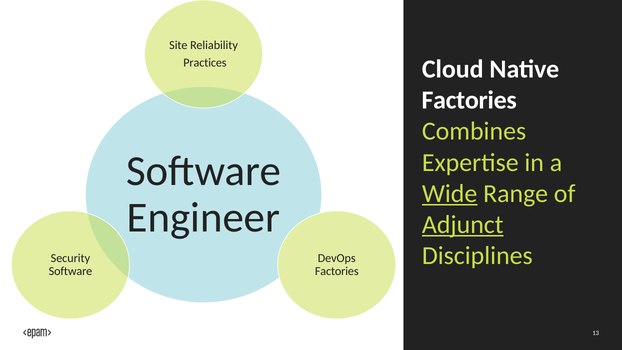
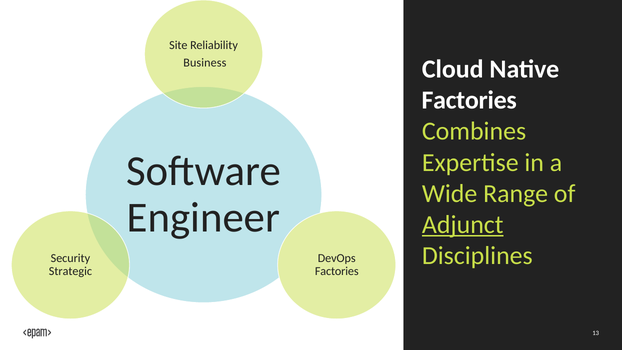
Practices: Practices -> Business (205, 63)
Wide underline: present -> none (450, 194)
Software: Software -> Strategic (70, 271)
